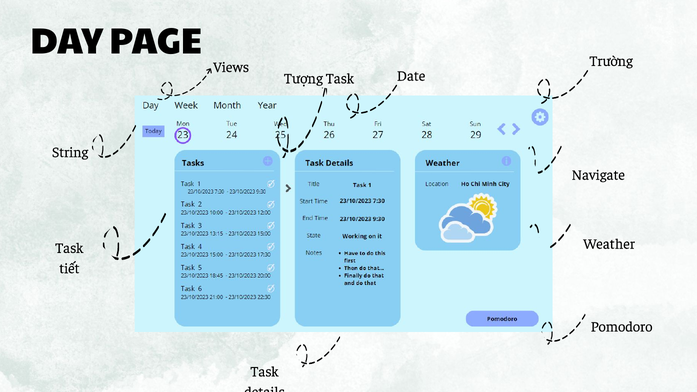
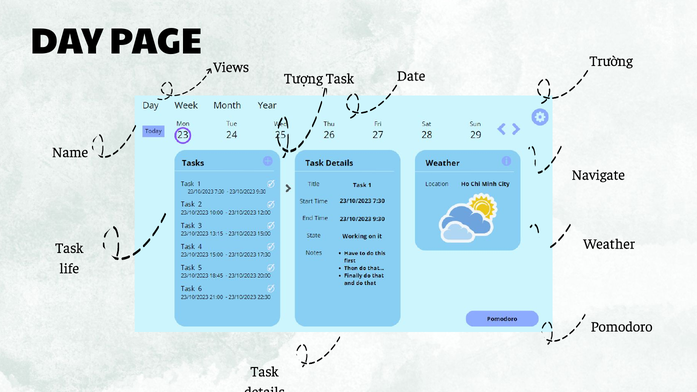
String: String -> Name (70, 152)
tiết: tiết -> life (69, 269)
